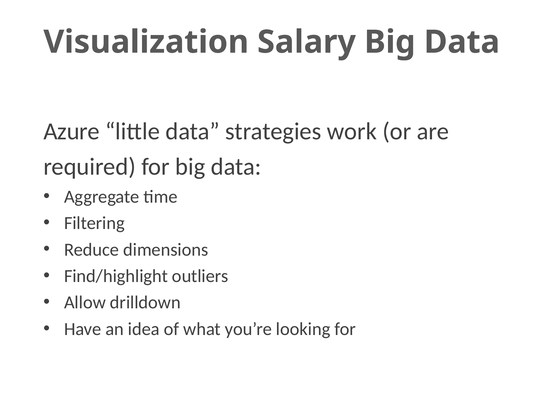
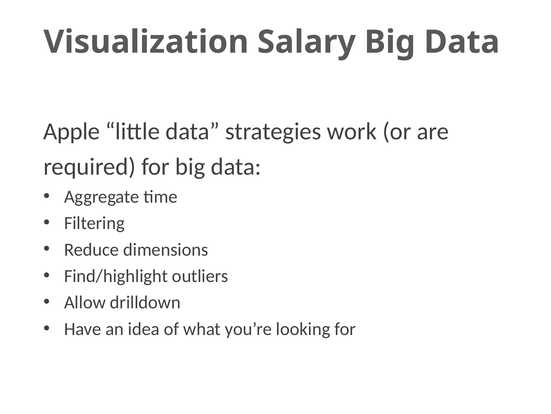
Azure: Azure -> Apple (72, 131)
